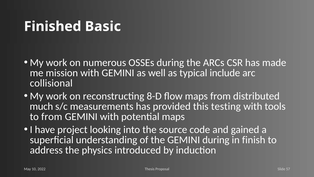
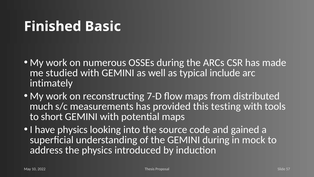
mission: mission -> studied (62, 73)
collisional: collisional -> intimately (51, 83)
8-D: 8-D -> 7-D (154, 96)
to from: from -> short (52, 116)
have project: project -> physics (72, 129)
finish: finish -> mock (254, 140)
